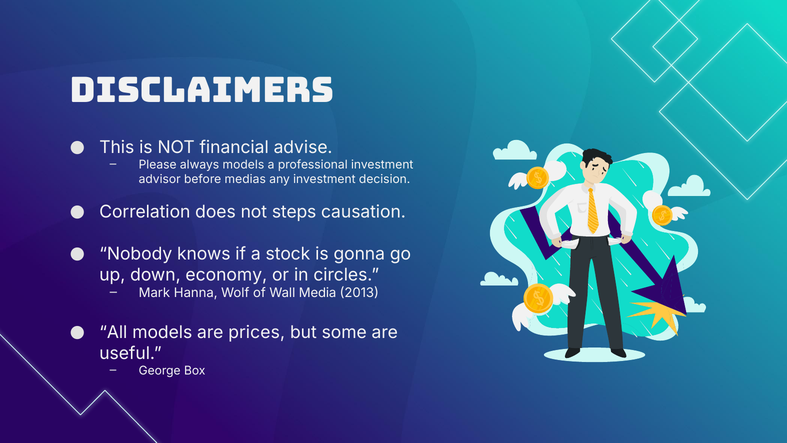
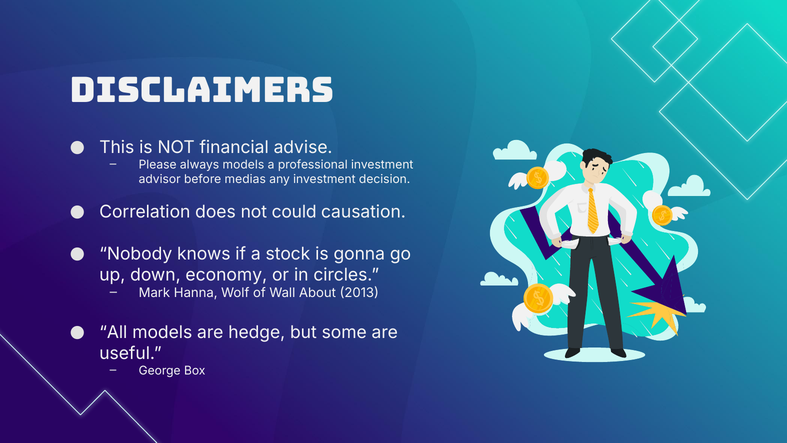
steps: steps -> could (294, 212)
Media: Media -> About (318, 293)
prices: prices -> hedge (257, 332)
